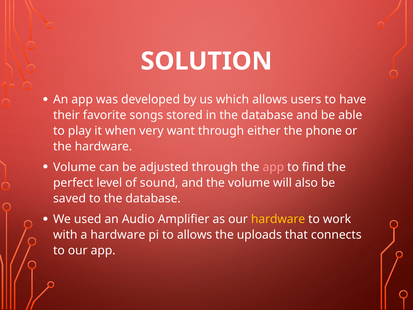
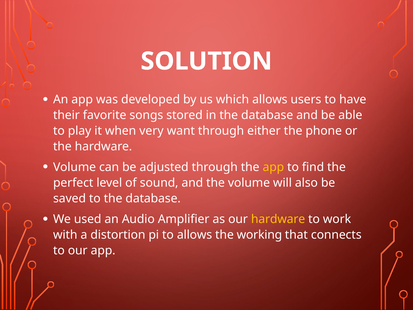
app colour: pink -> yellow (273, 167)
a hardware: hardware -> distortion (118, 235)
uploads: uploads -> working (259, 235)
